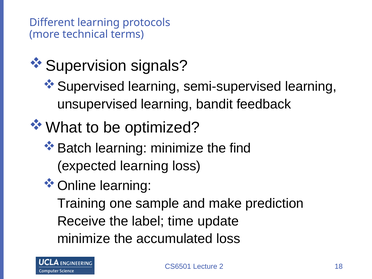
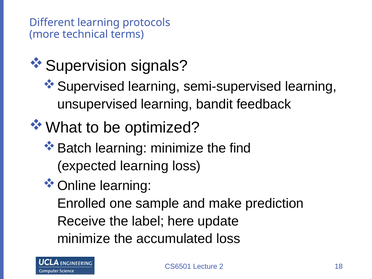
Training: Training -> Enrolled (82, 203)
time: time -> here (181, 221)
